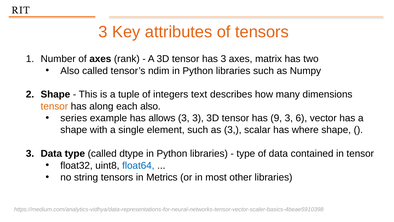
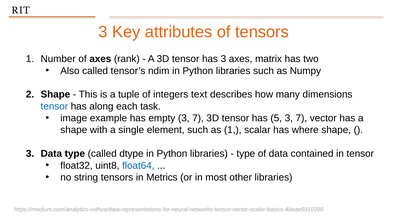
tensor colour: orange -> blue (54, 106)
each also: also -> task (150, 106)
series: series -> image (74, 118)
allows: allows -> empty (162, 118)
3: 3 -> 7 (198, 118)
9: 9 -> 5 (276, 118)
6: 6 -> 7 (301, 118)
as 3: 3 -> 1 (233, 130)
